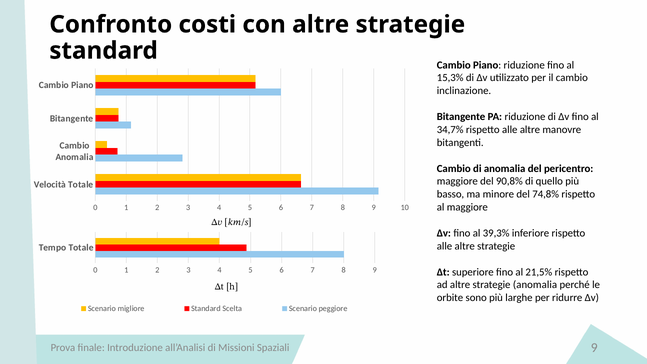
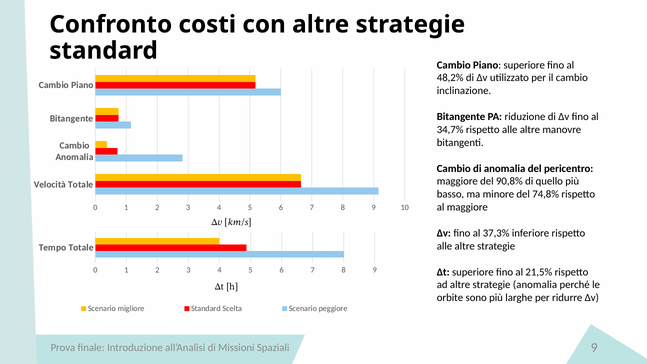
Piano riduzione: riduzione -> superiore (524, 65)
15,3%: 15,3% -> 48,2% (450, 78)
39,3%: 39,3% -> 37,3% (496, 233)
